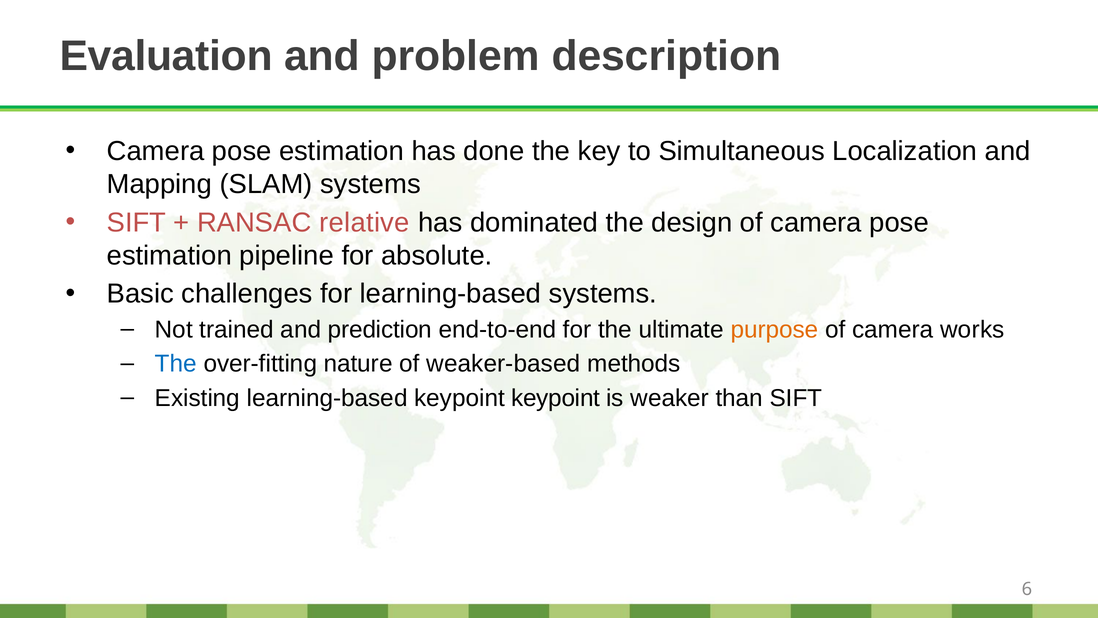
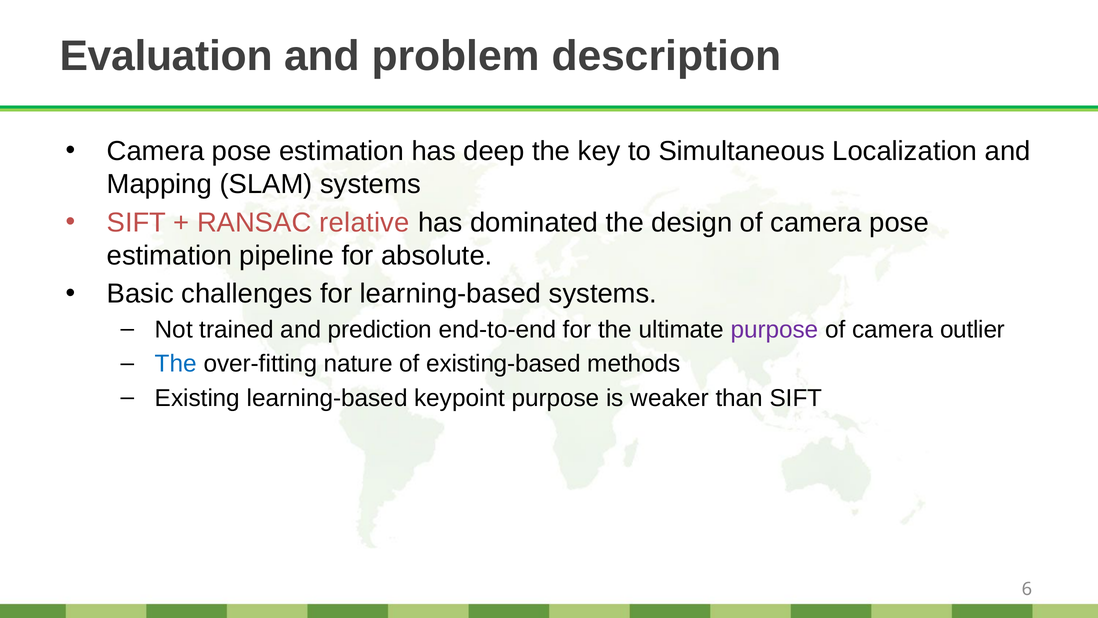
done: done -> deep (494, 151)
purpose colour: orange -> purple (775, 330)
works: works -> outlier (973, 330)
weaker-based: weaker-based -> existing-based (504, 364)
keypoint keypoint: keypoint -> purpose (556, 398)
